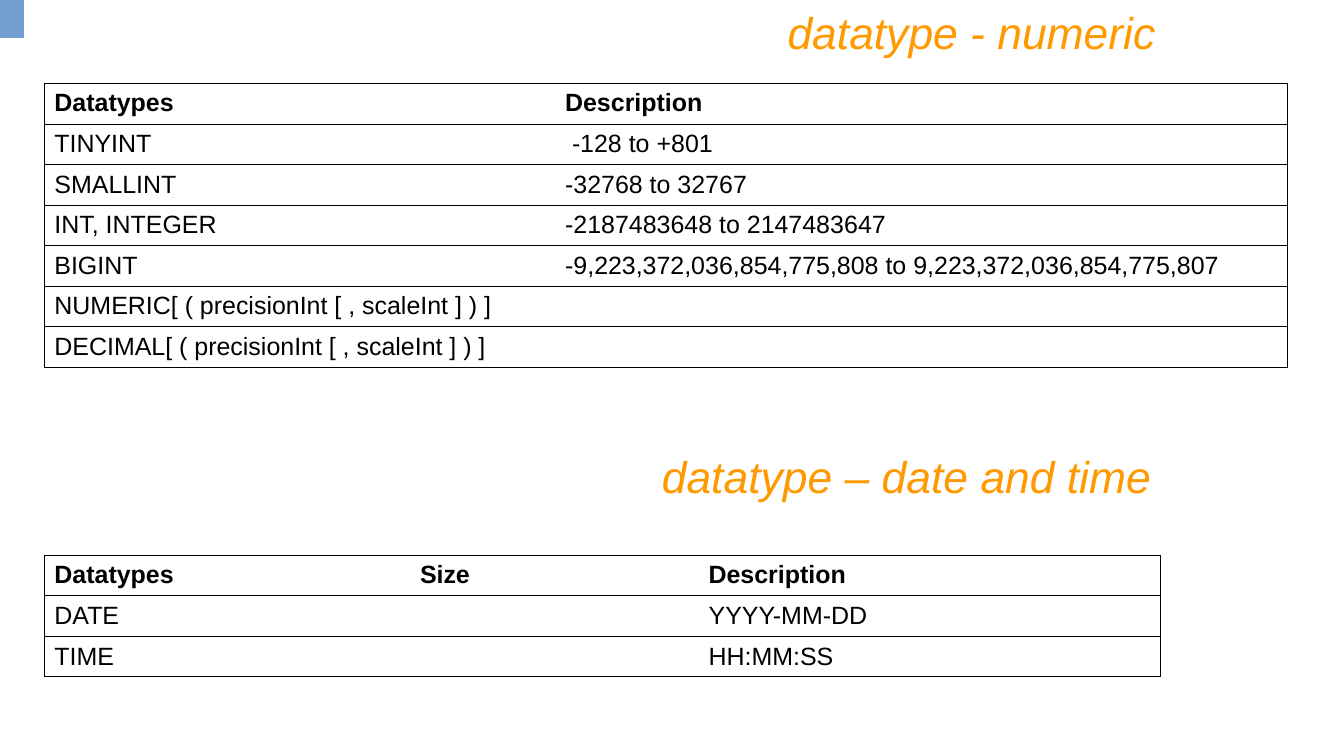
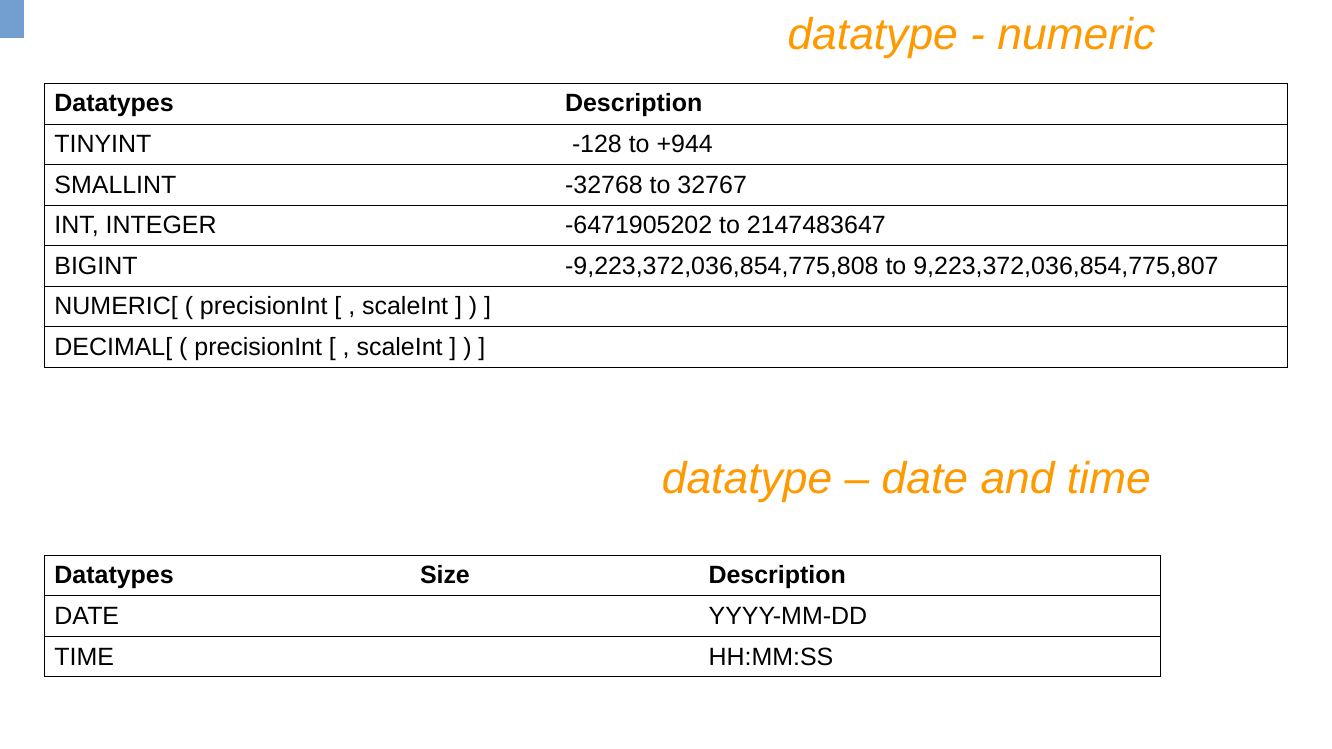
+801: +801 -> +944 (685, 145)
-2187483648: -2187483648 -> -6471905202 (639, 226)
